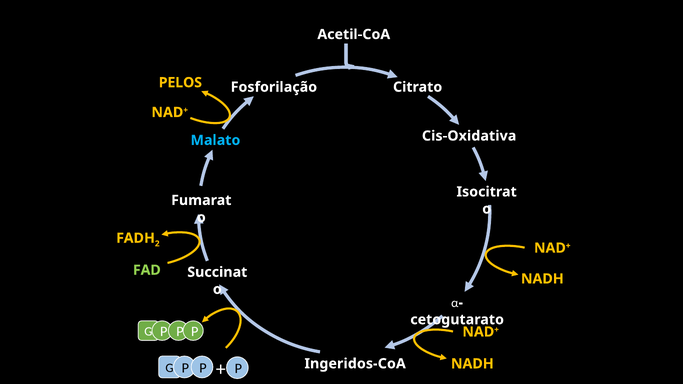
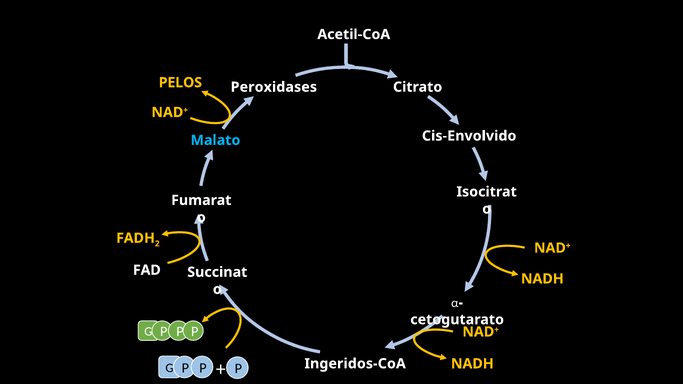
Fosforilação: Fosforilação -> Peroxidases (274, 87)
Cis-Oxidativa: Cis-Oxidativa -> Cis-Envolvido (469, 136)
FAD colour: light green -> white (147, 270)
